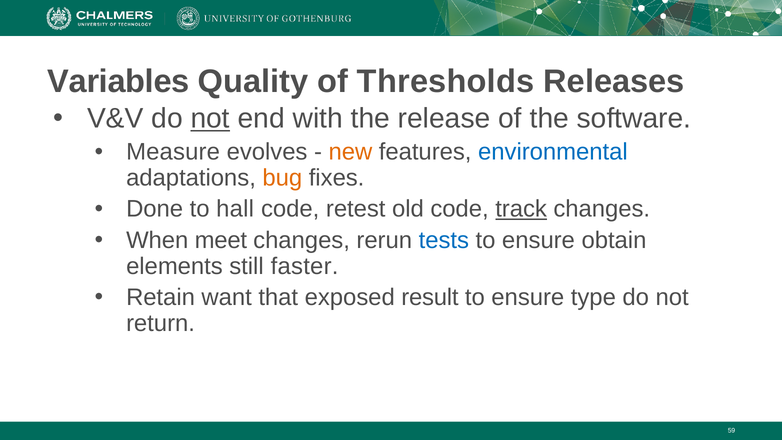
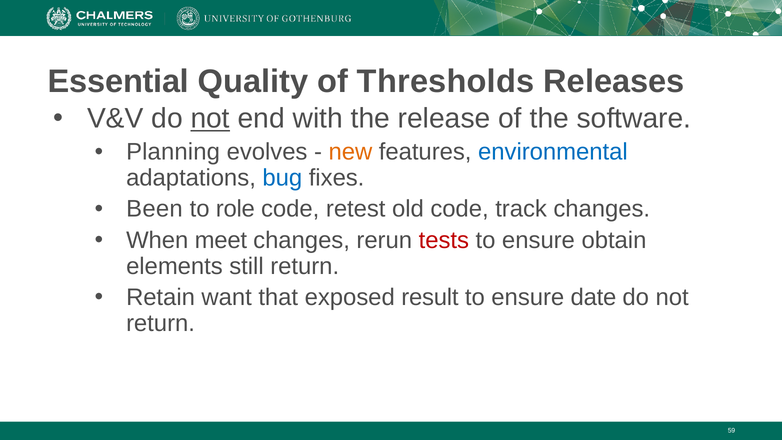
Variables: Variables -> Essential (118, 81)
Measure: Measure -> Planning (173, 152)
bug colour: orange -> blue (282, 178)
Done: Done -> Been (154, 209)
hall: hall -> role (235, 209)
track underline: present -> none (521, 209)
tests colour: blue -> red (444, 240)
still faster: faster -> return (305, 266)
type: type -> date (593, 297)
